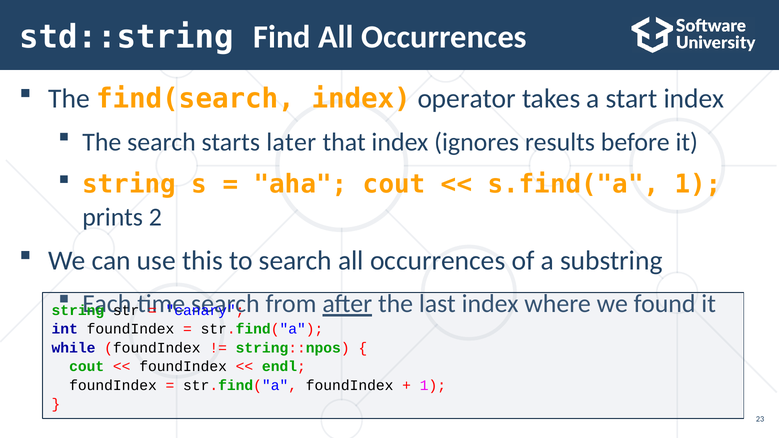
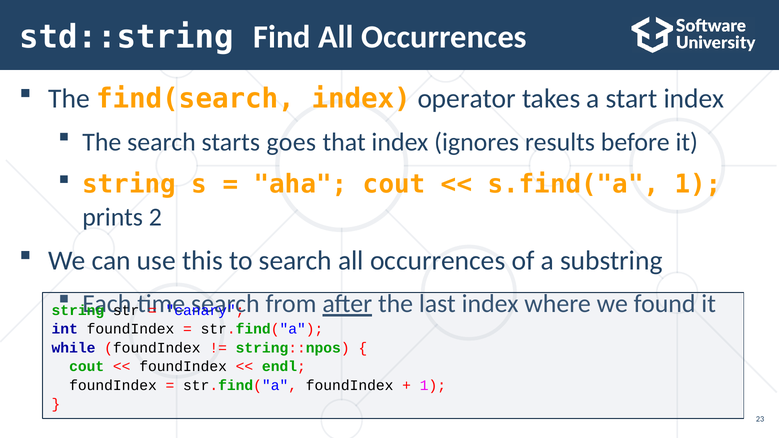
later: later -> goes (291, 142)
